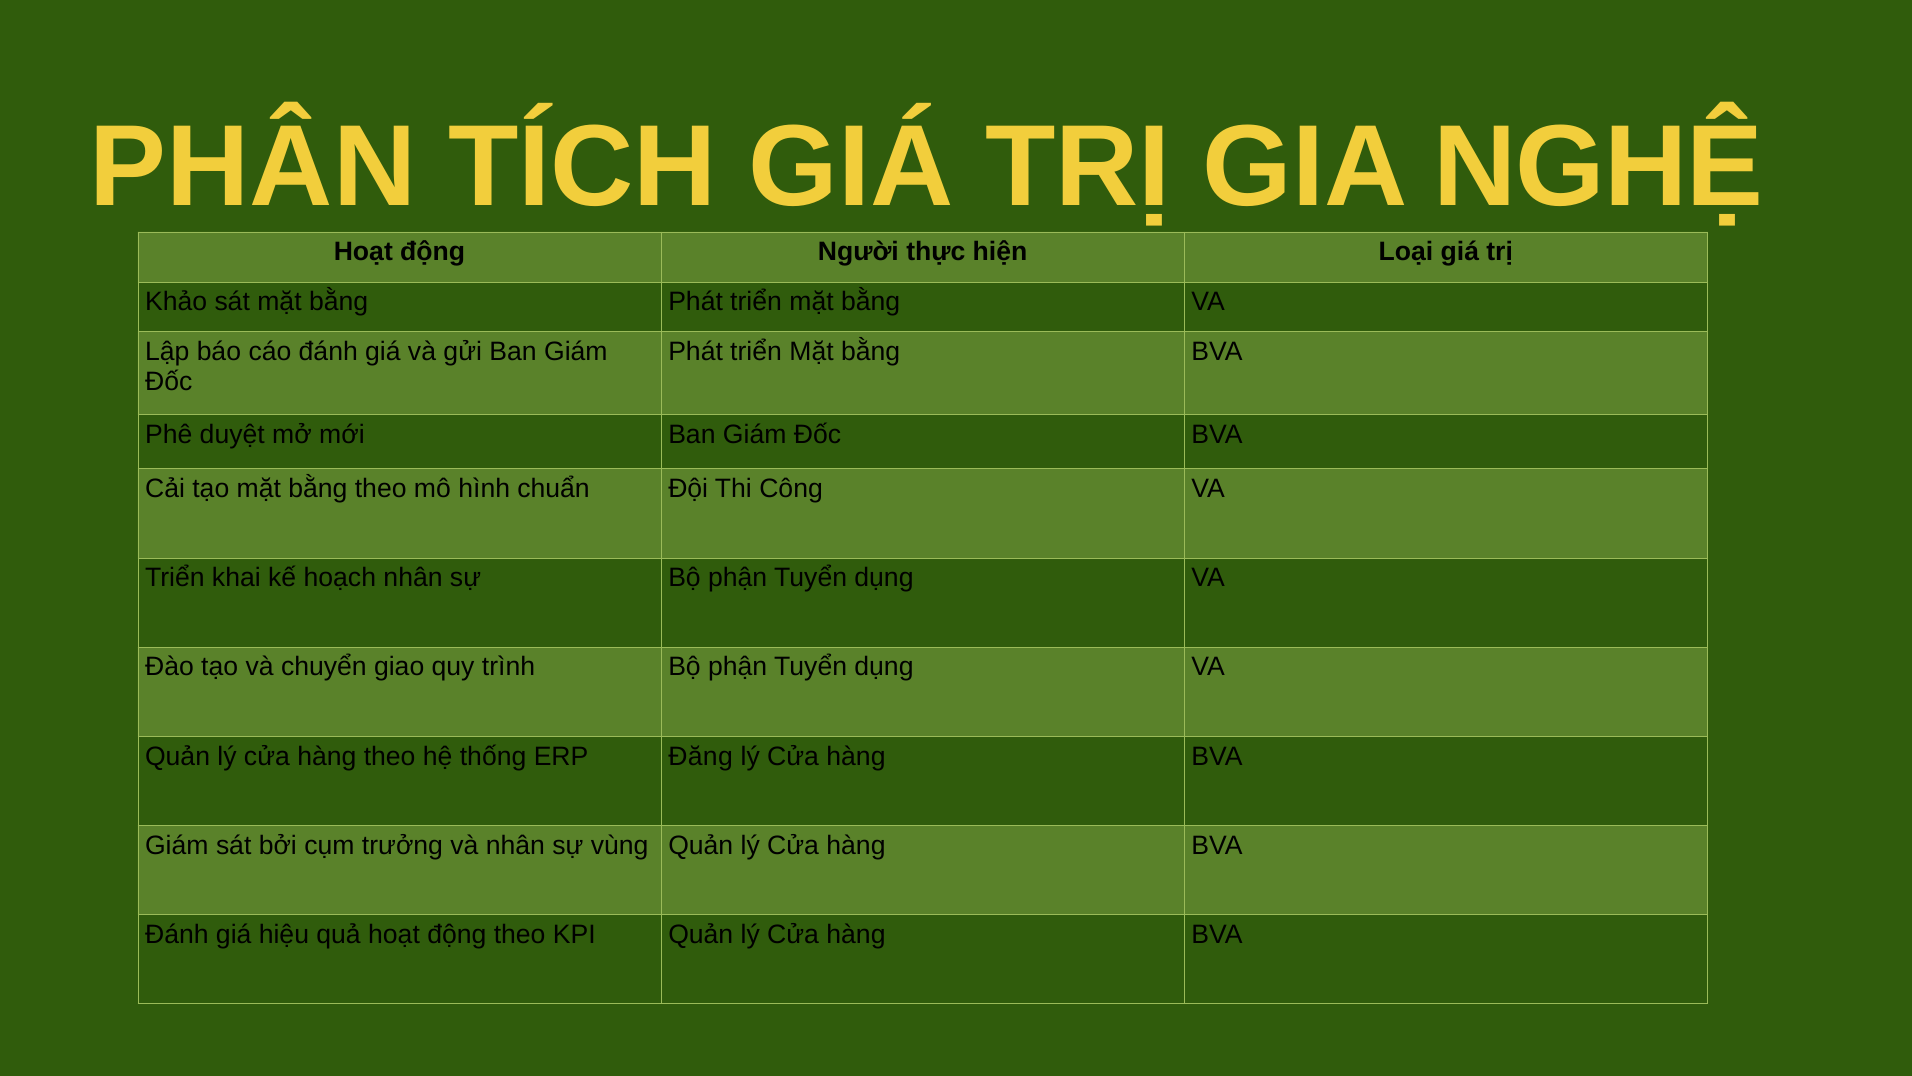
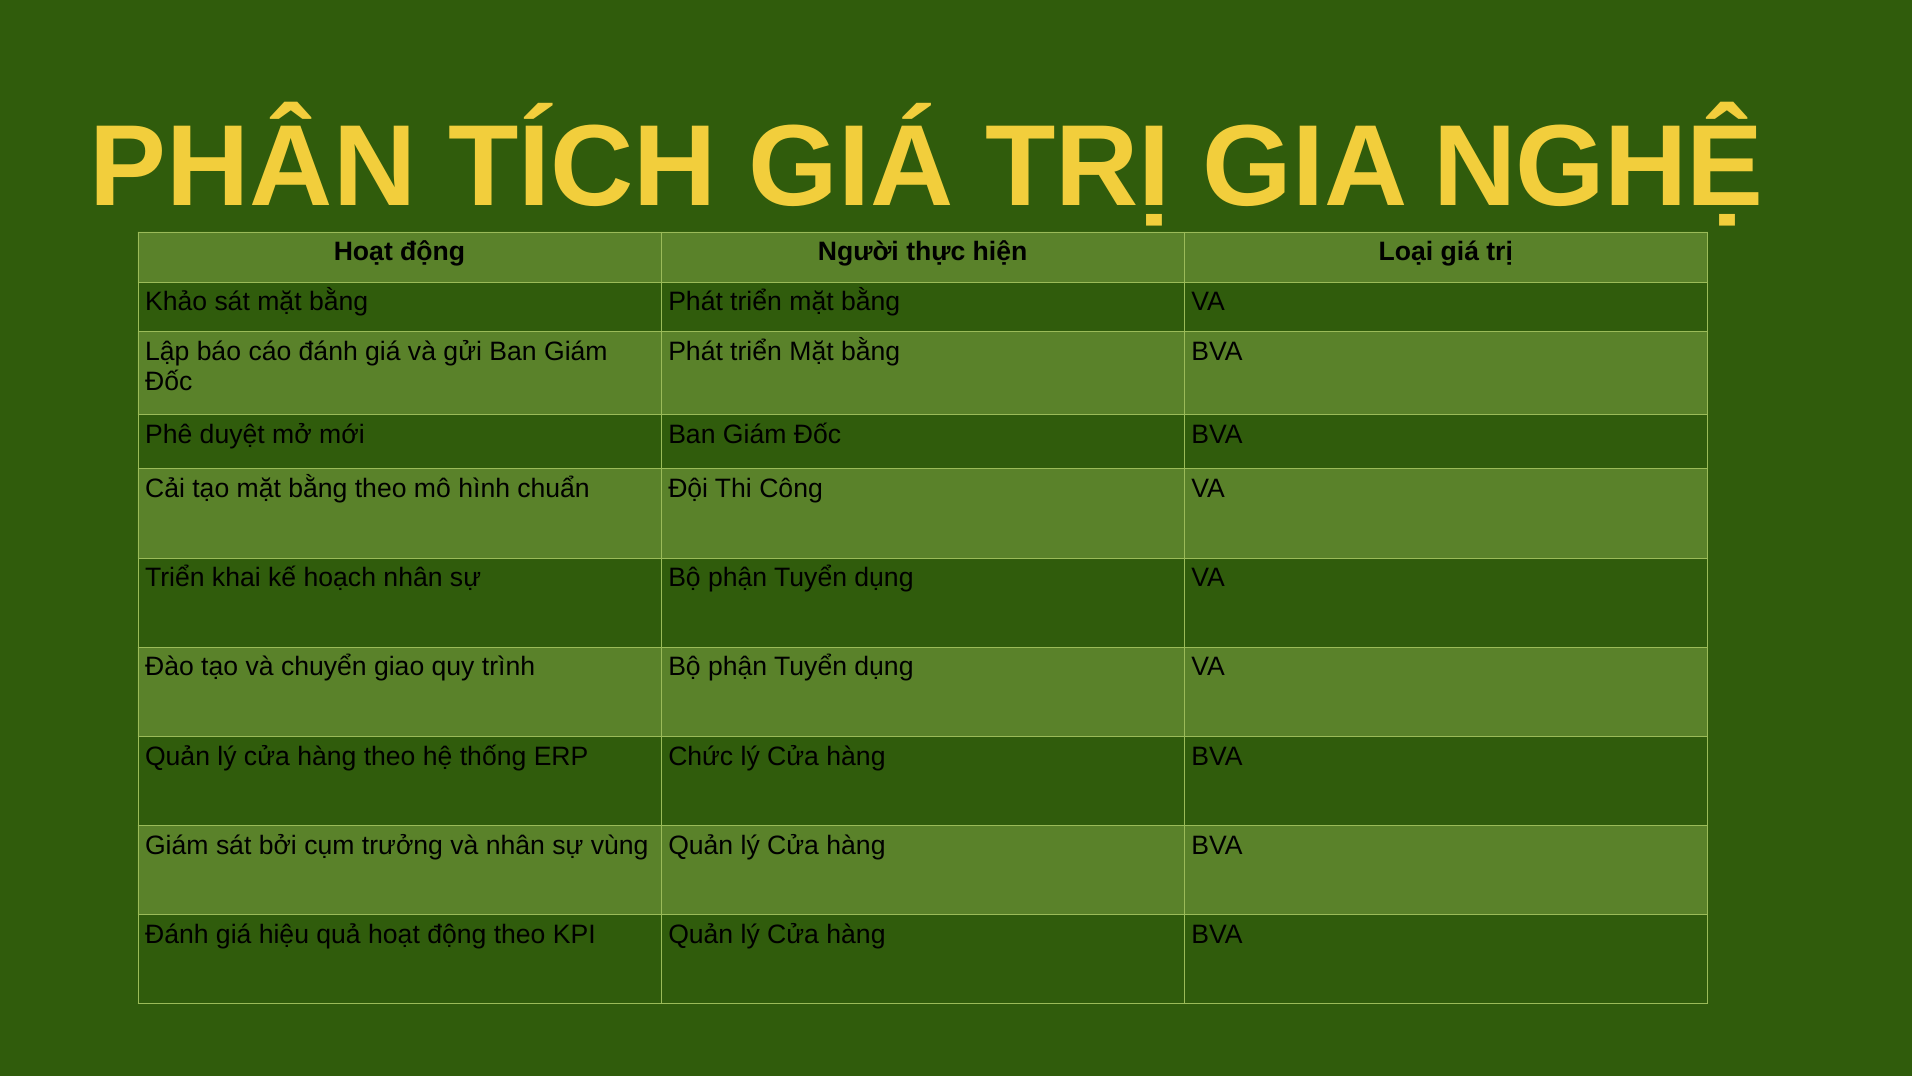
Đăng: Đăng -> Chức (701, 756)
